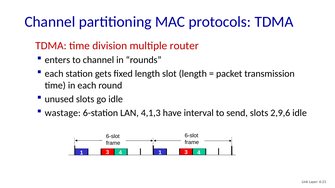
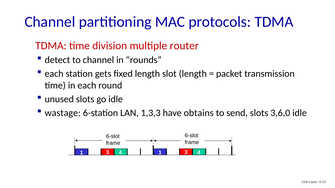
enters: enters -> detect (57, 60)
4,1,3: 4,1,3 -> 1,3,3 (151, 113)
interval: interval -> obtains (199, 113)
2,9,6: 2,9,6 -> 3,6,0 (280, 113)
